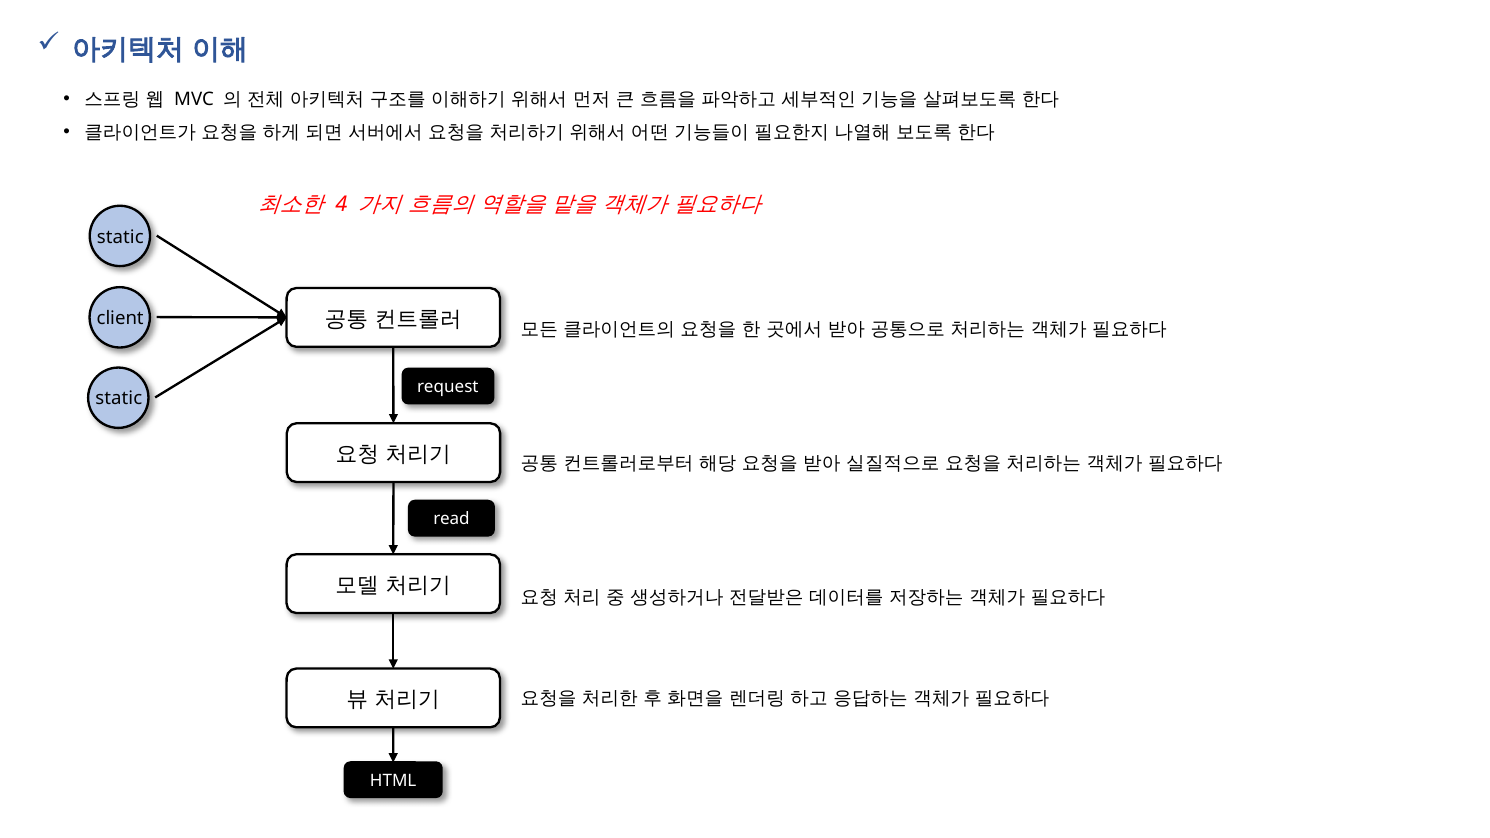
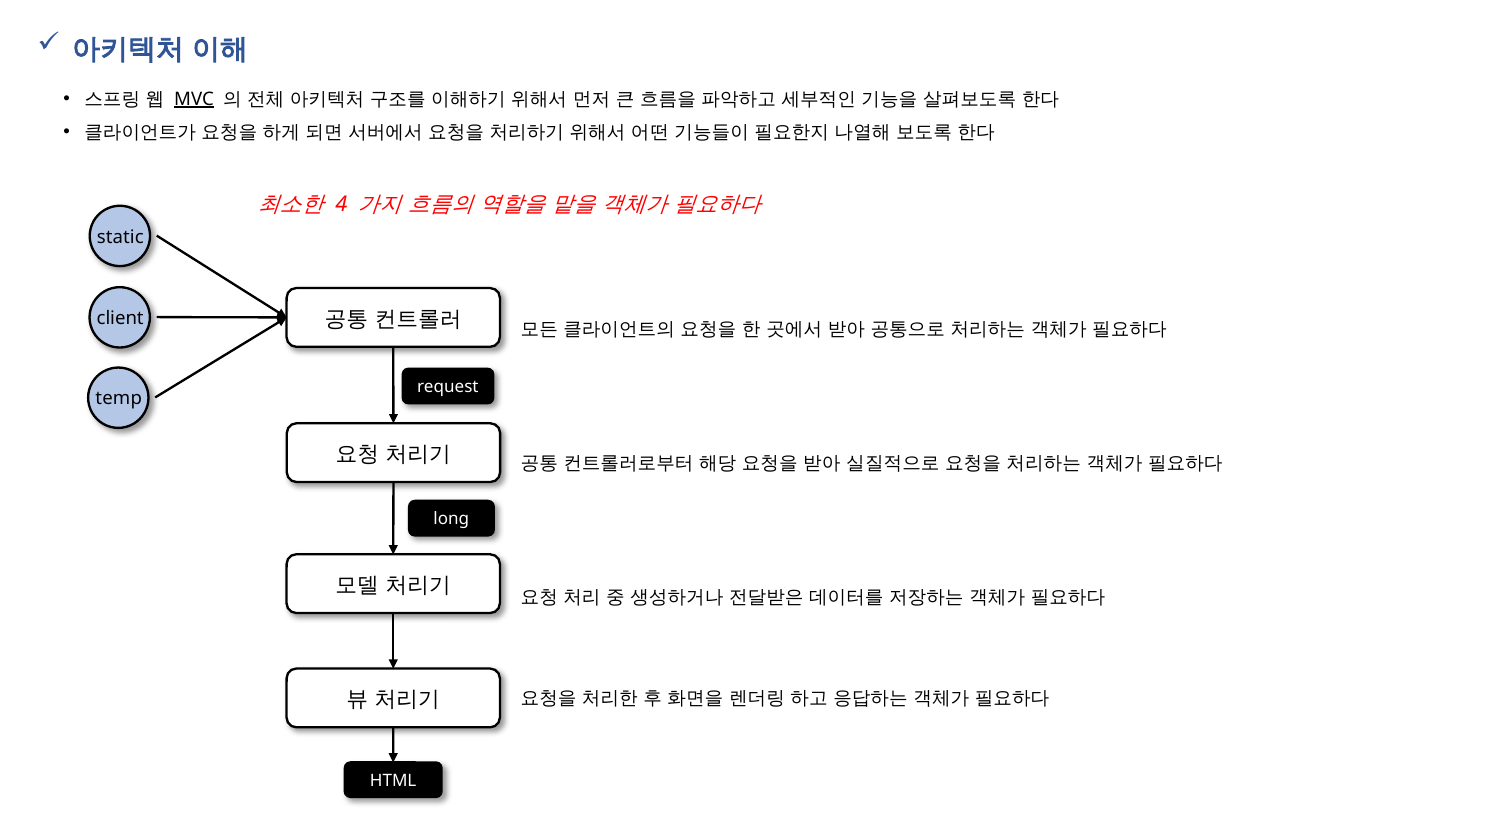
MVC underline: none -> present (194, 99)
static: static -> temp (119, 399)
read: read -> long (451, 519)
